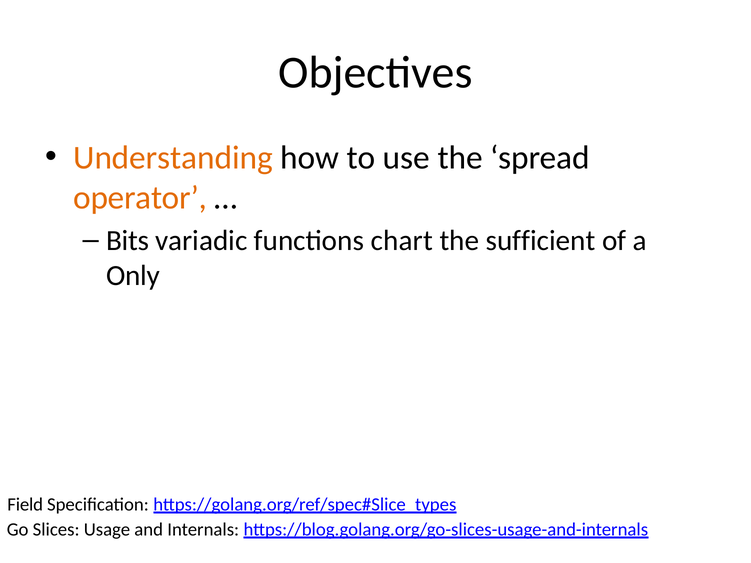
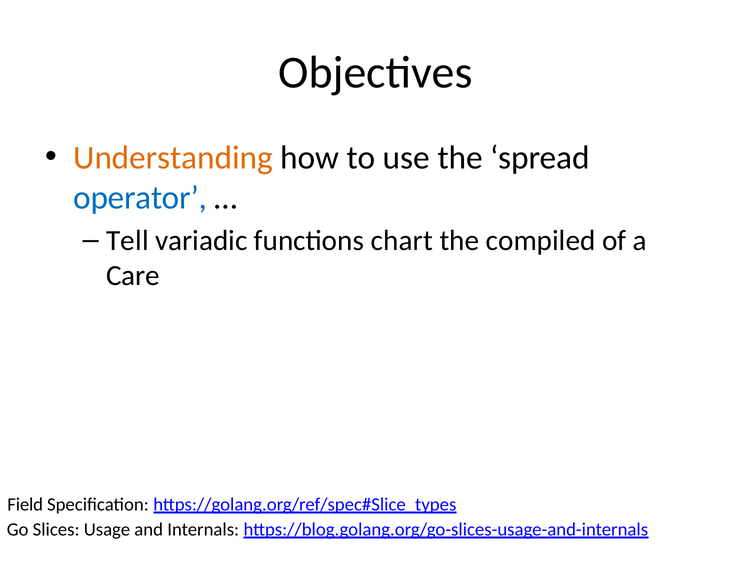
operator colour: orange -> blue (140, 198)
Bits: Bits -> Tell (127, 241)
sufficient: sufficient -> compiled (541, 241)
Only: Only -> Care (133, 276)
